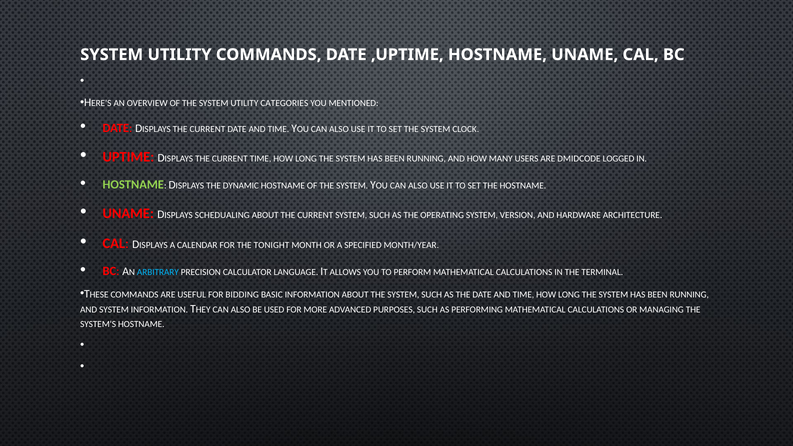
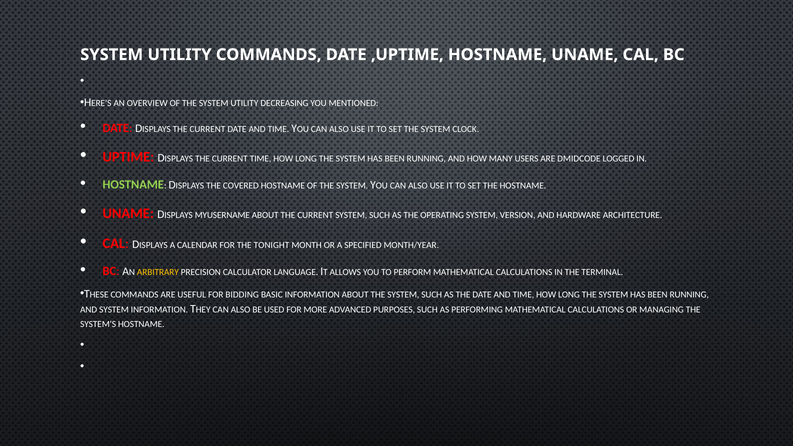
CATEGORIES: CATEGORIES -> DECREASING (284, 103)
DYNAMIC: DYNAMIC -> COVERED (241, 186)
SCHEDUALING: SCHEDUALING -> MYUSERNAME (222, 215)
ARBITRARY colour: light blue -> yellow (158, 273)
